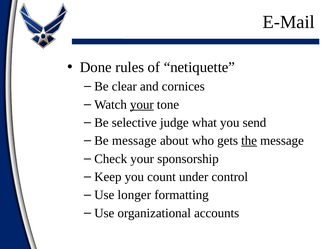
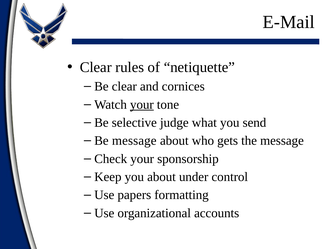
Done: Done -> Clear (96, 67)
the underline: present -> none (249, 141)
you count: count -> about (161, 177)
longer: longer -> papers (134, 195)
